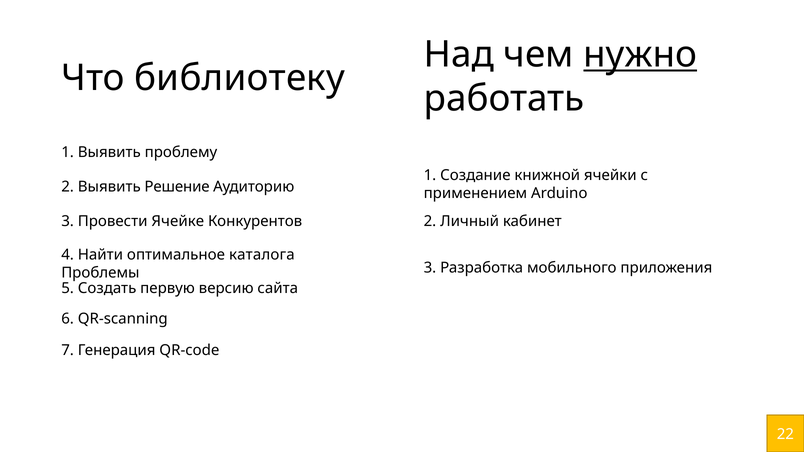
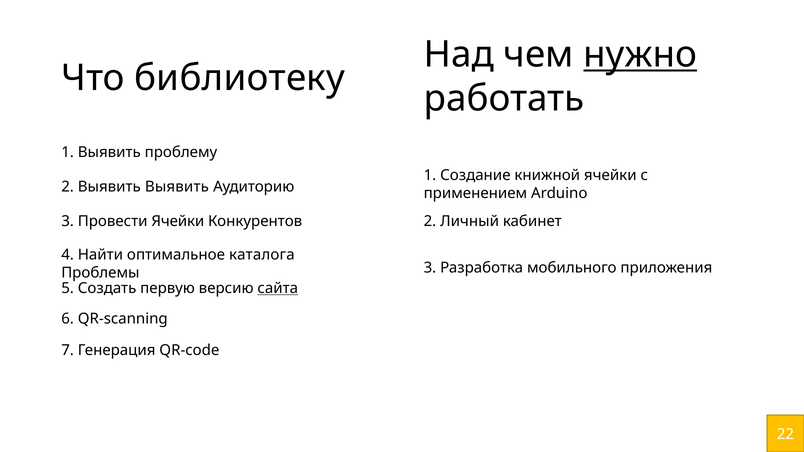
Выявить Решение: Решение -> Выявить (177, 187)
Провести Ячейке: Ячейке -> Ячейки (178, 222)
сайта underline: none -> present (278, 288)
